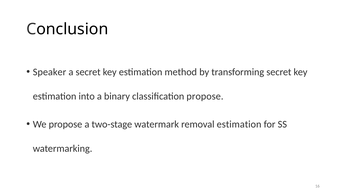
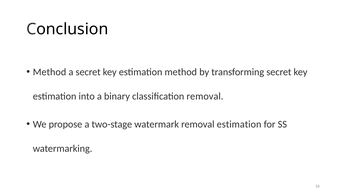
Speaker: Speaker -> Method (50, 72)
classification propose: propose -> removal (205, 96)
